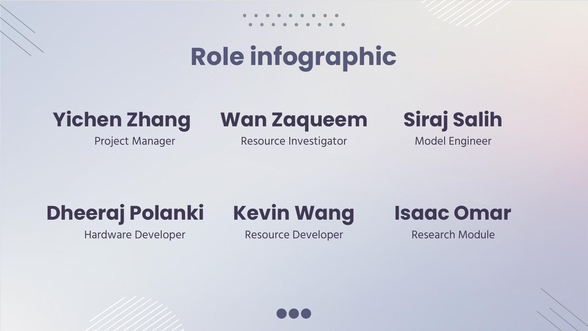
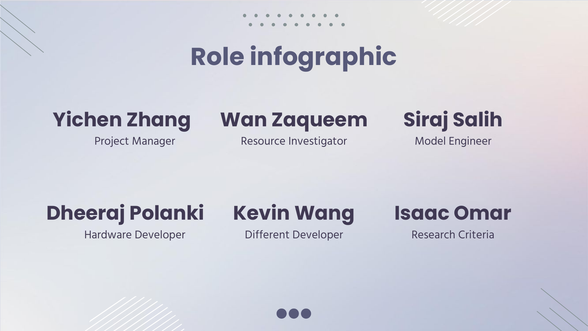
Developer Resource: Resource -> Different (267, 235)
Module: Module -> Criteria (476, 235)
